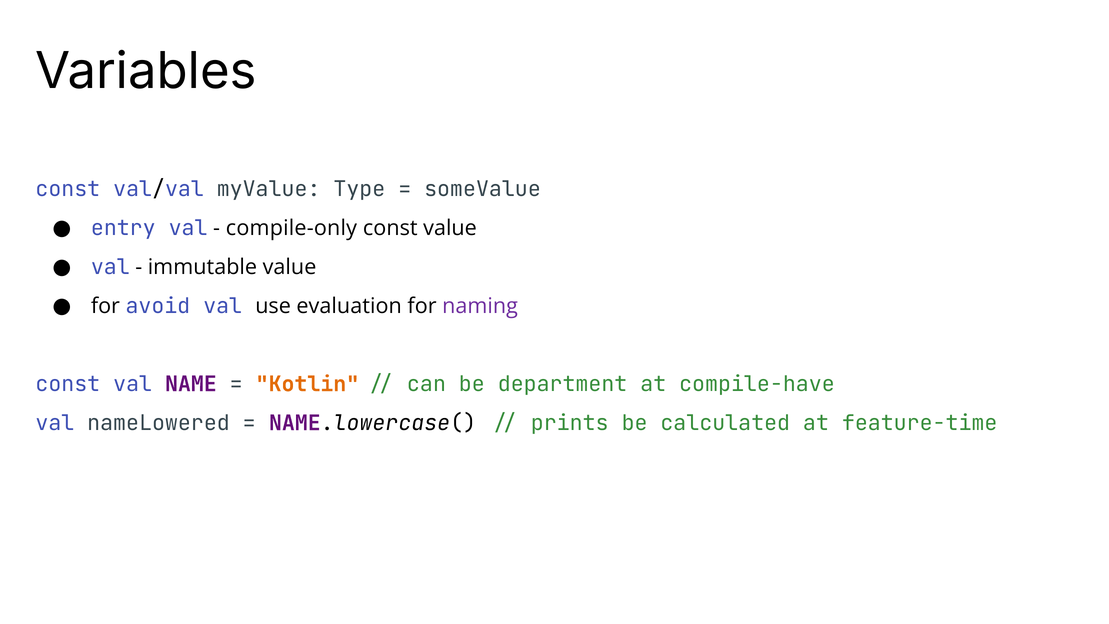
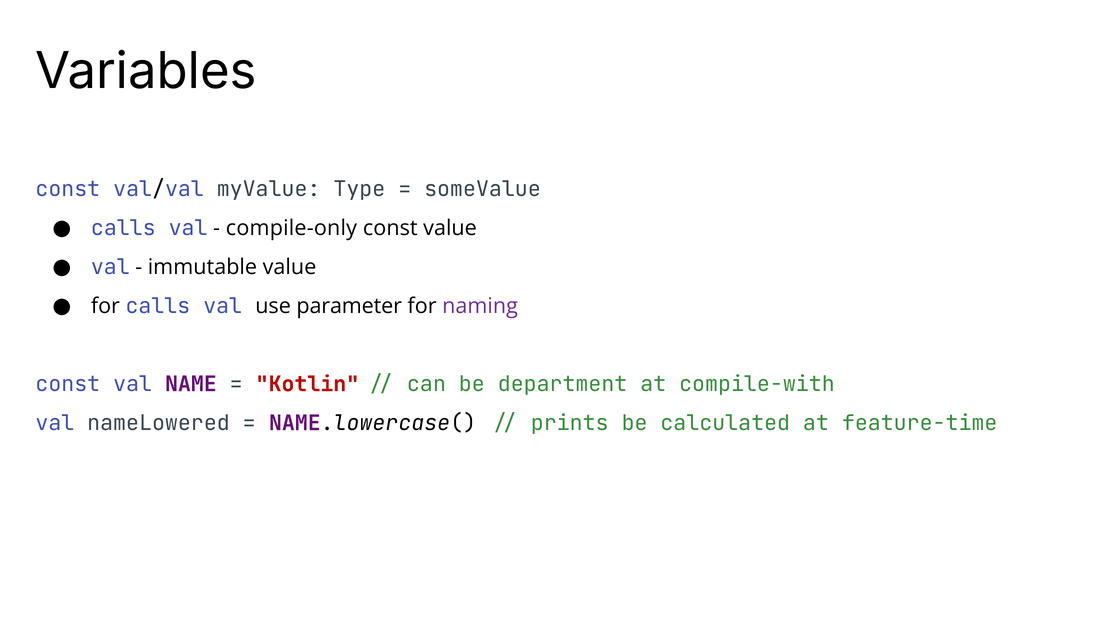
entry: entry -> calls (123, 228)
for avoid: avoid -> calls (158, 306)
evaluation: evaluation -> parameter (349, 306)
Kotlin colour: orange -> red (307, 384)
compile-have: compile-have -> compile-with (757, 384)
